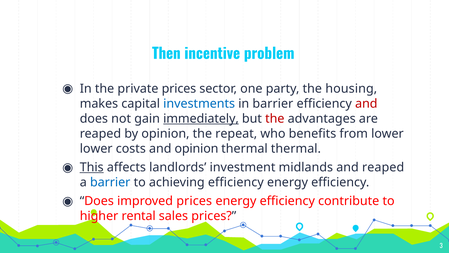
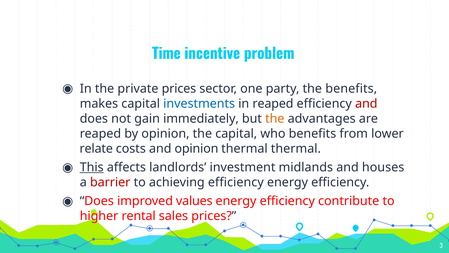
Then: Then -> Time (166, 54)
the housing: housing -> benefits (351, 88)
in barrier: barrier -> reaped (273, 103)
immediately underline: present -> none (201, 118)
the colour: red -> orange (275, 118)
the repeat: repeat -> capital (236, 133)
lower: lower -> relate (96, 148)
and reaped: reaped -> houses (383, 167)
barrier colour: blue -> red (110, 182)
improved prices: prices -> values (194, 201)
